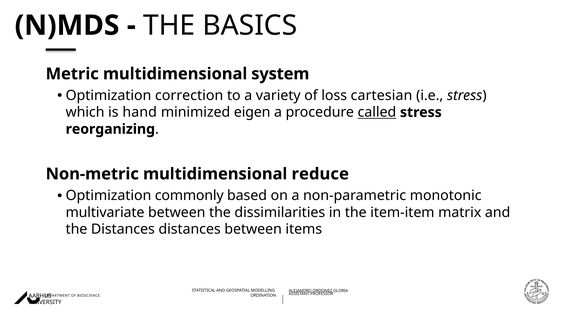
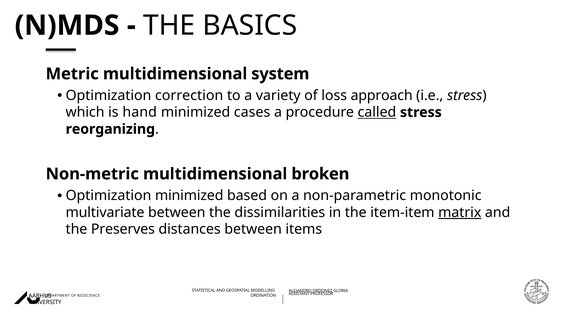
cartesian: cartesian -> approach (382, 95)
eigen: eigen -> cases (252, 112)
reduce: reduce -> broken (320, 174)
Optimization commonly: commonly -> minimized (189, 195)
matrix underline: none -> present (460, 212)
the Distances: Distances -> Preserves (123, 229)
